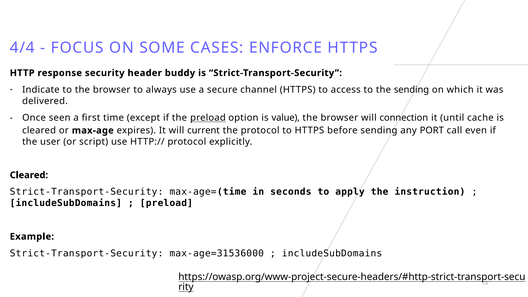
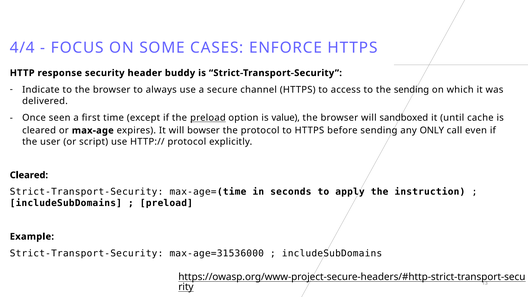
connection: connection -> sandboxed (404, 118)
current: current -> bowser (203, 130)
PORT: PORT -> ONLY (432, 130)
